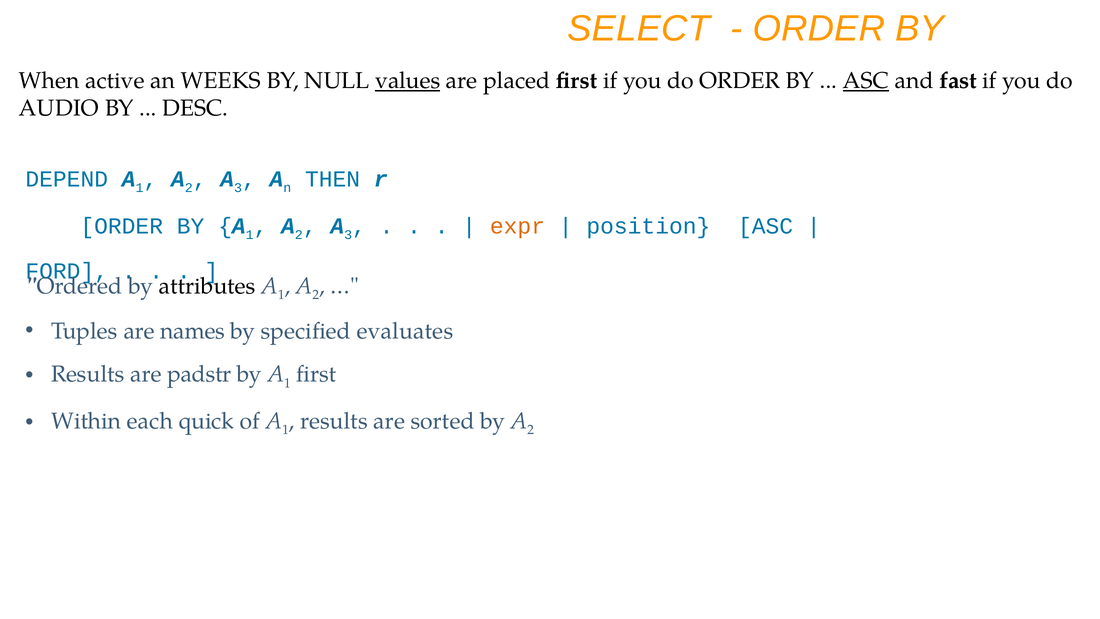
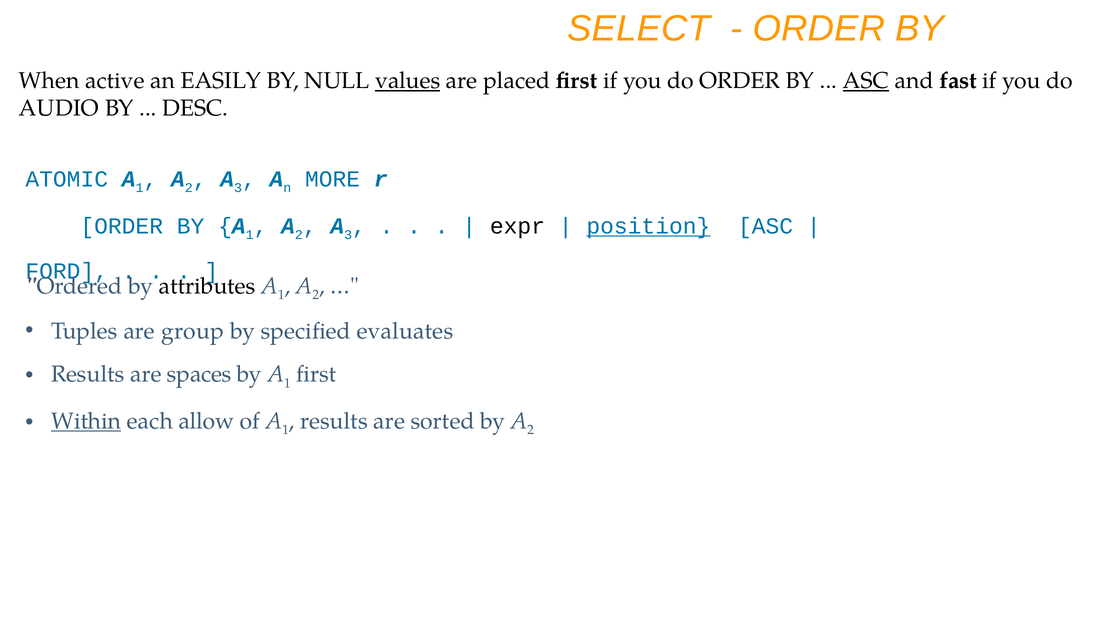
WEEKS: WEEKS -> EASILY (221, 81)
DEPEND: DEPEND -> ATOMIC (67, 179)
THEN: THEN -> MORE (333, 179)
expr colour: orange -> black (517, 226)
position underline: none -> present (648, 226)
names: names -> group (193, 331)
padstr: padstr -> spaces (199, 374)
Within underline: none -> present (86, 421)
quick: quick -> allow (206, 421)
